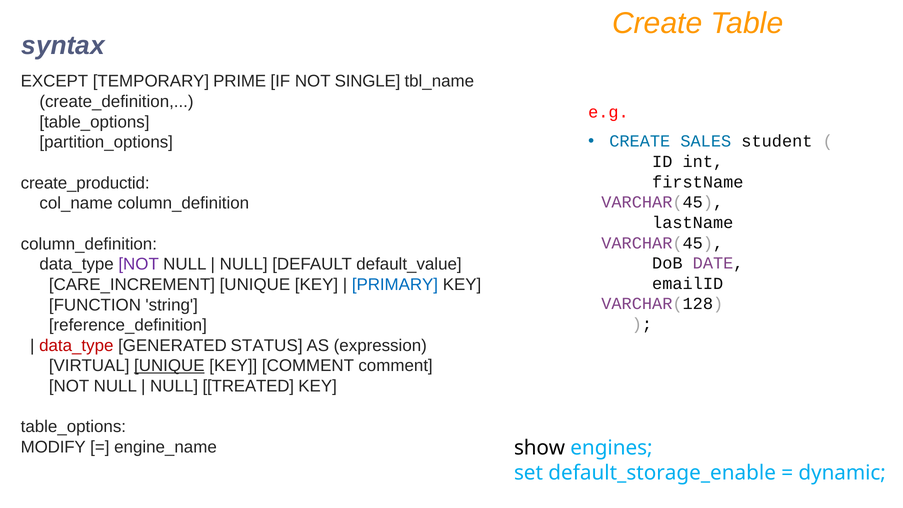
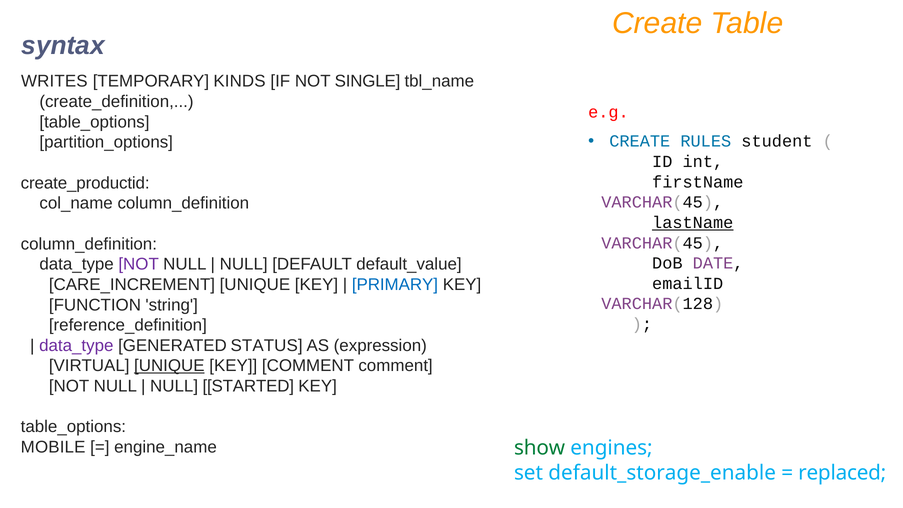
EXCEPT: EXCEPT -> WRITES (54, 81)
PRIME: PRIME -> KINDS (240, 81)
SALES: SALES -> RULES (706, 141)
lastName underline: none -> present (693, 223)
data_type colour: red -> purple (76, 346)
TREATED: TREATED -> STARTED (248, 386)
MODIFY: MODIFY -> MOBILE (53, 447)
show colour: black -> green (540, 448)
dynamic: dynamic -> replaced (842, 473)
